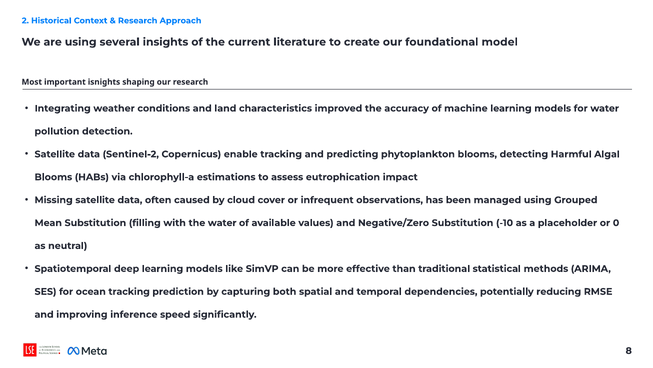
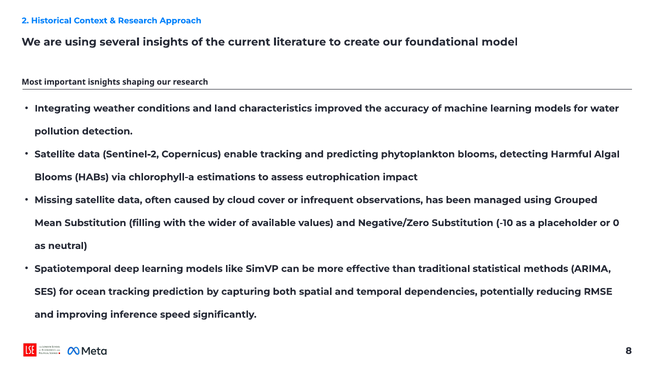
the water: water -> wider (222, 223)
